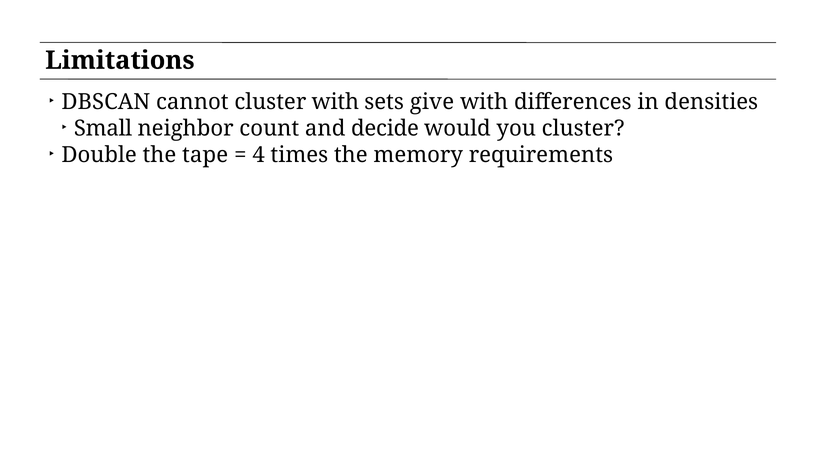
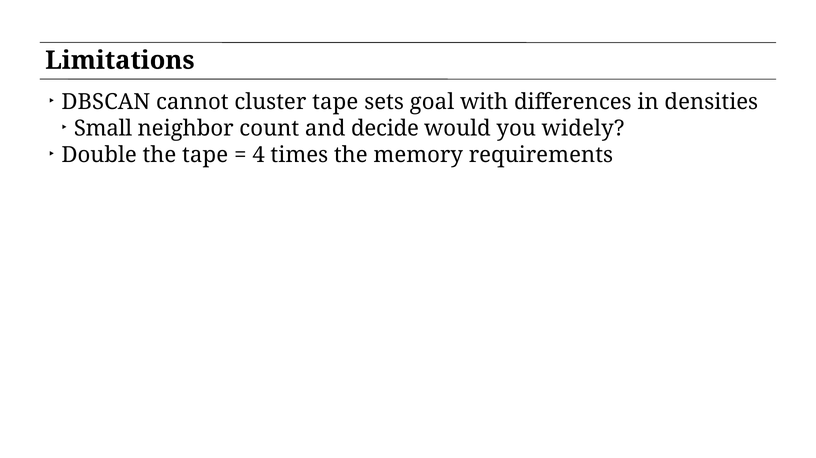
cluster with: with -> tape (335, 102)
give: give -> goal (432, 102)
you cluster: cluster -> widely (583, 128)
